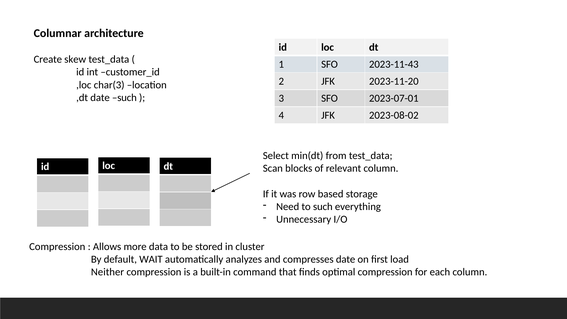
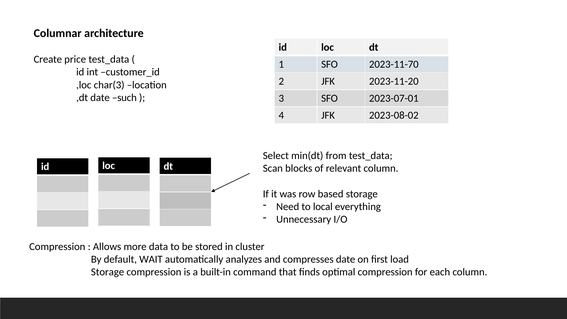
skew: skew -> price (75, 59)
2023-11-43: 2023-11-43 -> 2023-11-70 (394, 64)
to such: such -> local (323, 207)
Neither: Neither -> Storage (108, 272)
